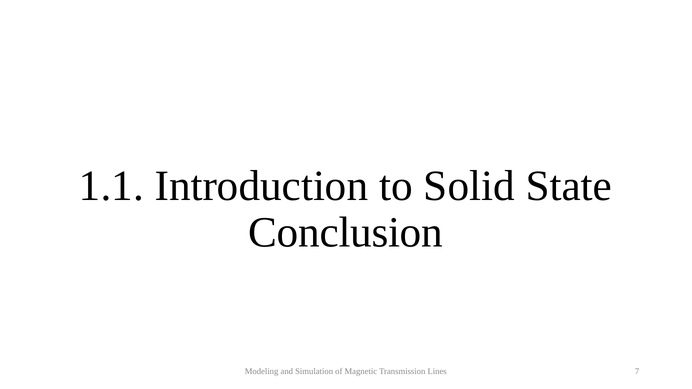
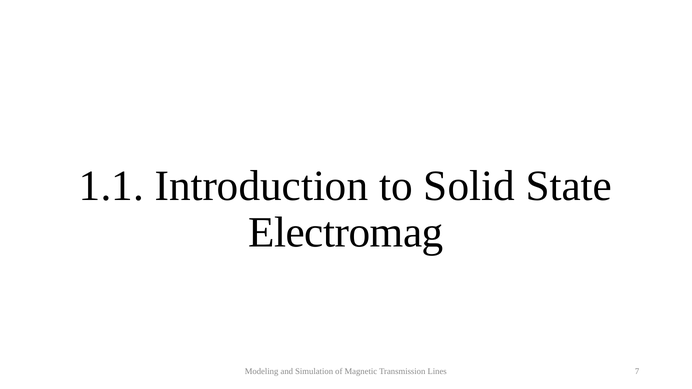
Conclusion: Conclusion -> Electromag (346, 233)
